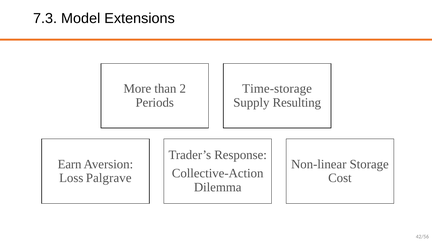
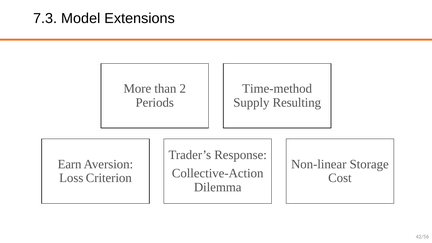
Time-storage: Time-storage -> Time-method (277, 89)
Palgrave: Palgrave -> Criterion (109, 178)
